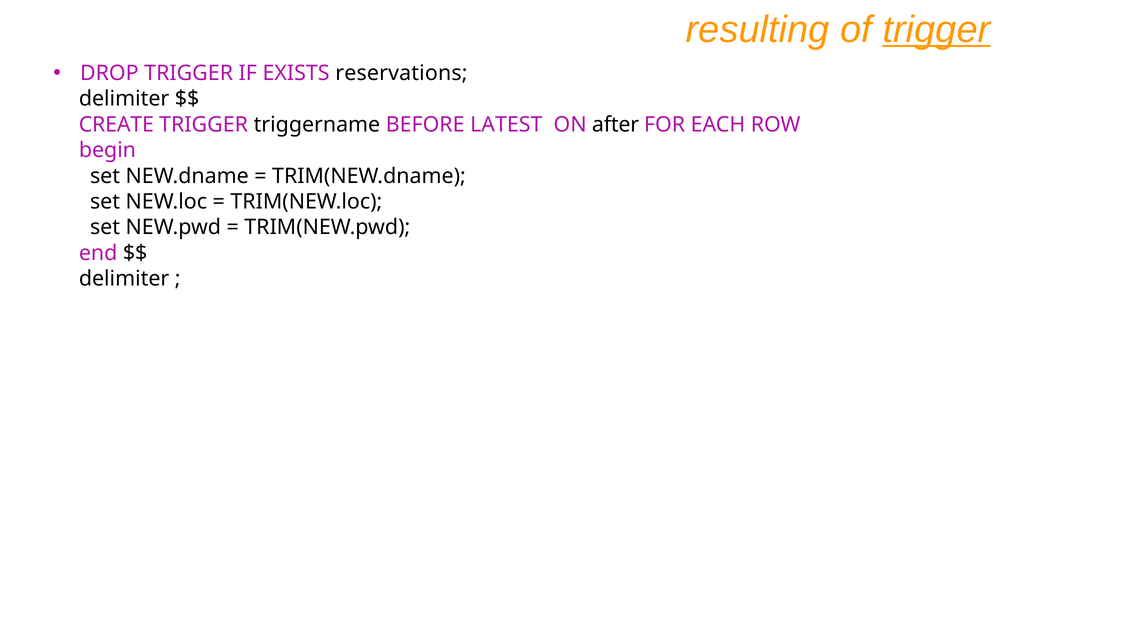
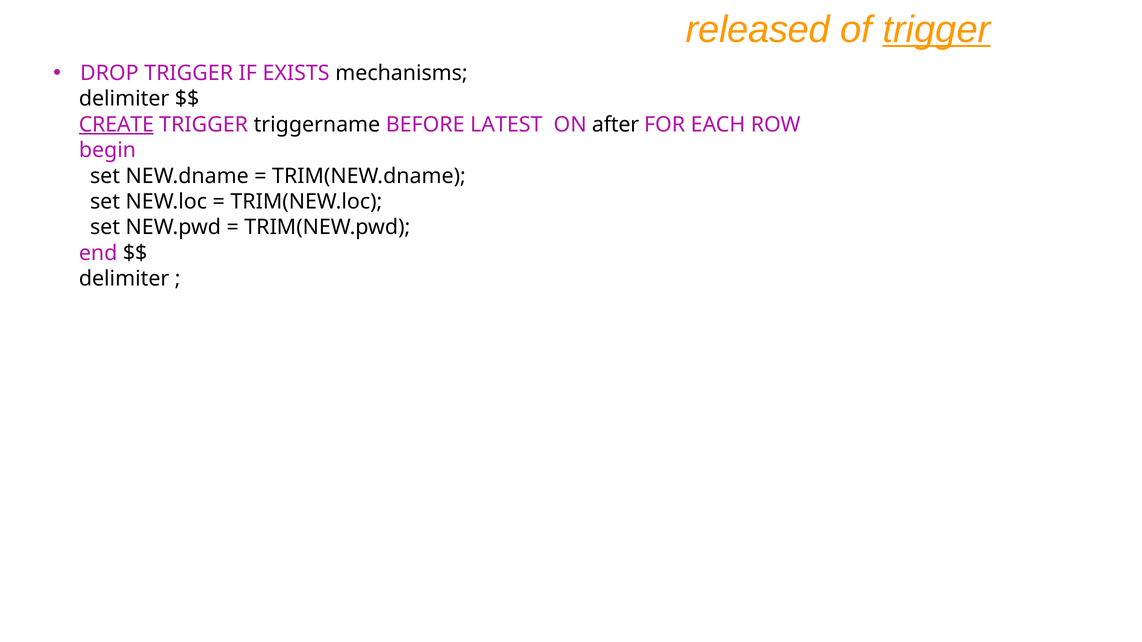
resulting: resulting -> released (758, 30)
reservations: reservations -> mechanisms (402, 73)
CREATE underline: none -> present (116, 125)
